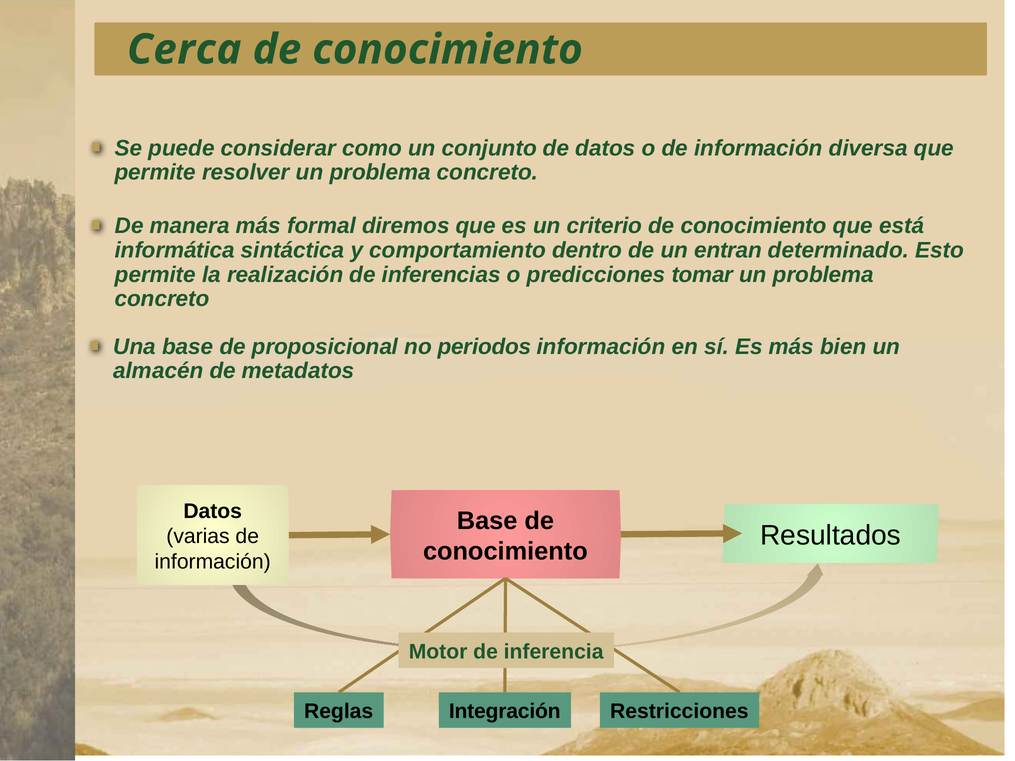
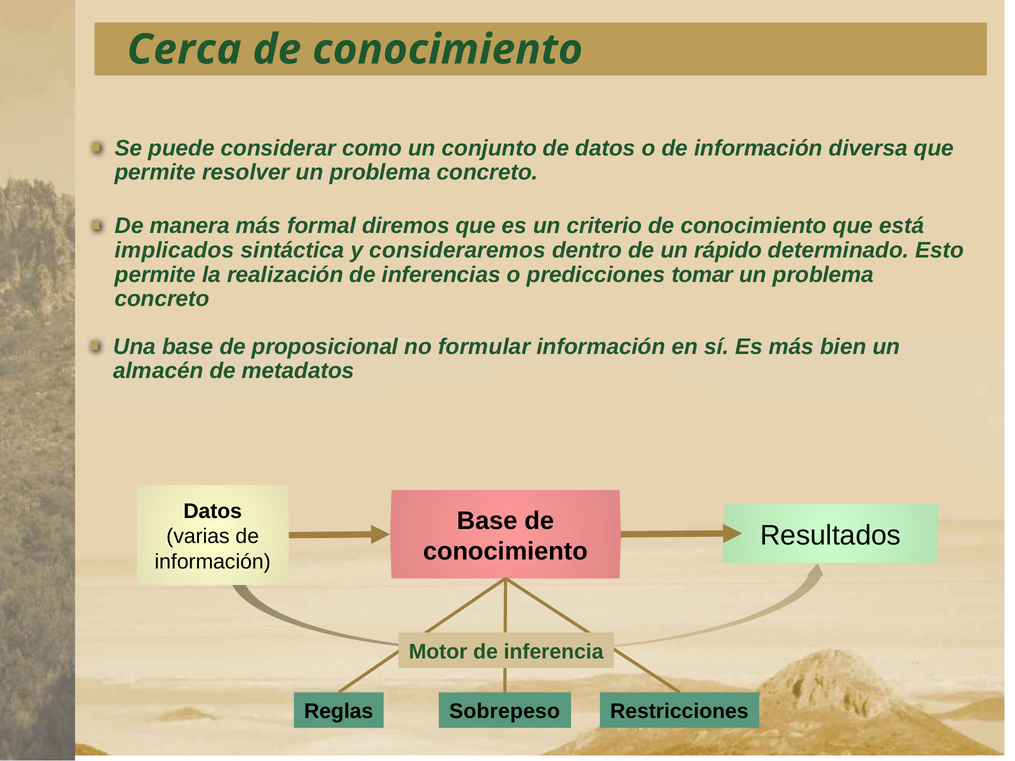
informática: informática -> implicados (175, 250)
comportamiento: comportamiento -> consideraremos (458, 250)
entran: entran -> rápido (728, 250)
periodos: periodos -> formular (484, 347)
Integración: Integración -> Sobrepeso (505, 712)
